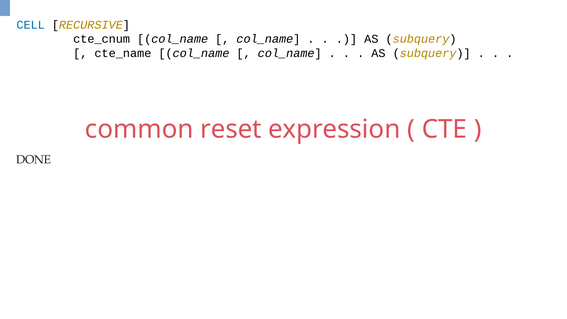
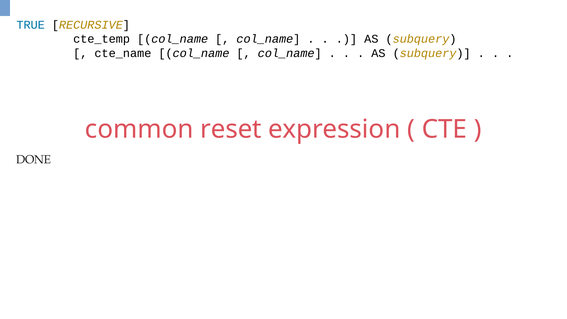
CELL: CELL -> TRUE (31, 25)
cte_cnum: cte_cnum -> cte_temp (102, 39)
